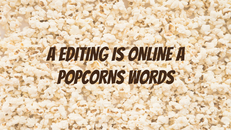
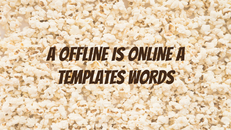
EDITING: EDITING -> OFFLINE (83, 55)
POPCORNS: POPCORNS -> TEMPLATES (91, 78)
